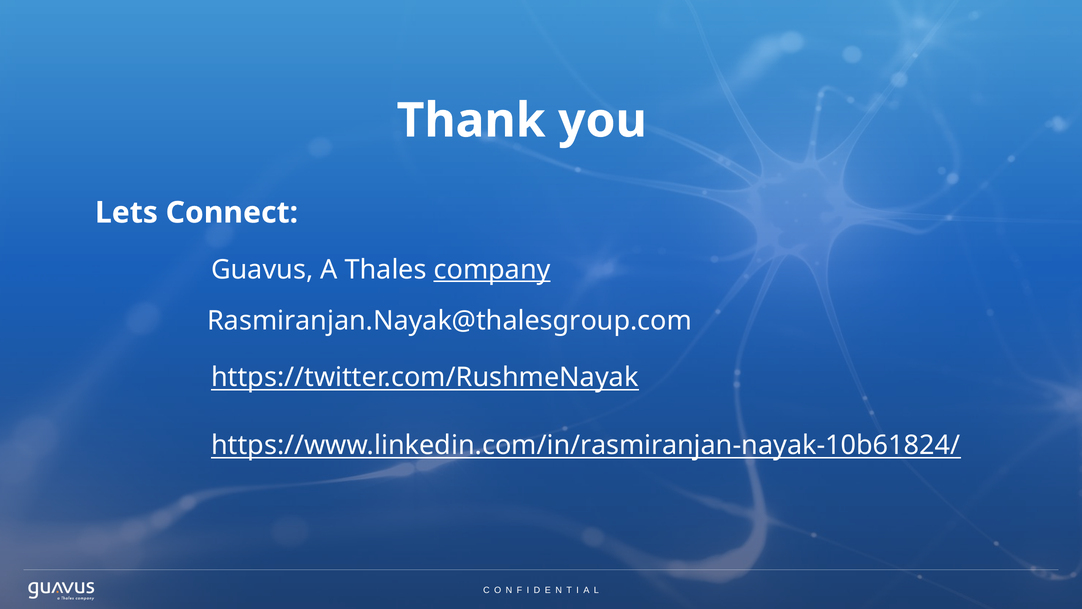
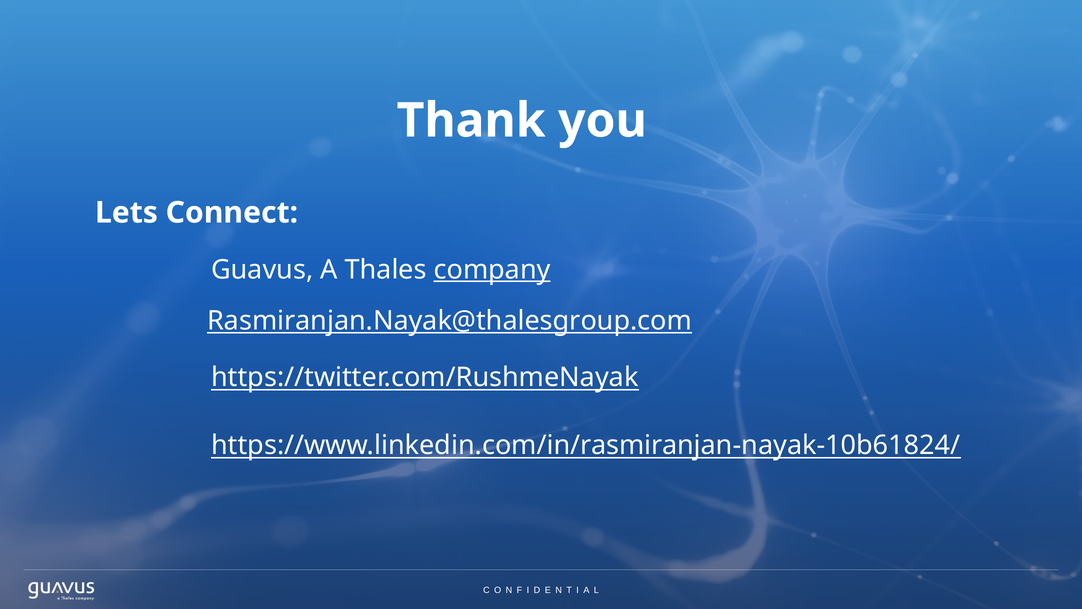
Rasmiranjan.Nayak@thalesgroup.com underline: none -> present (450, 321)
